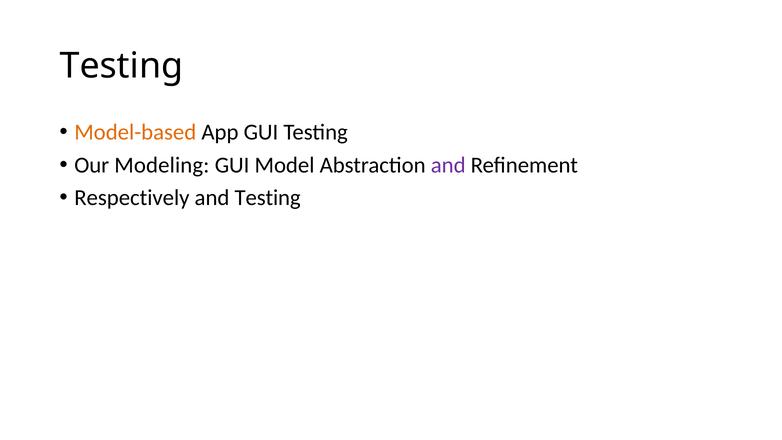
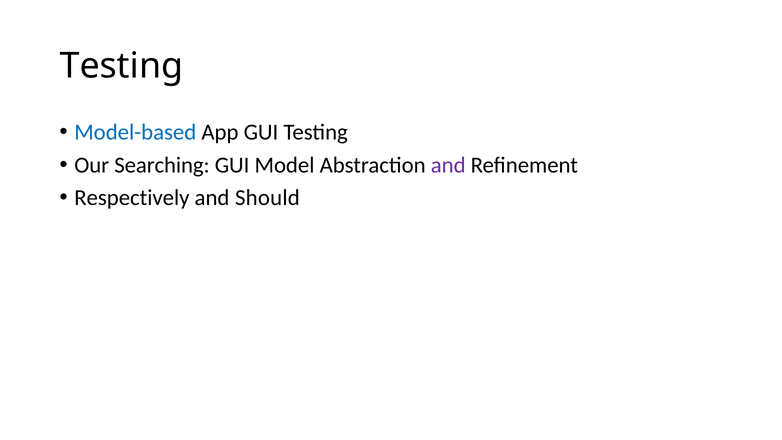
Model-based colour: orange -> blue (135, 132)
Modeling: Modeling -> Searching (162, 165)
and Testing: Testing -> Should (267, 198)
